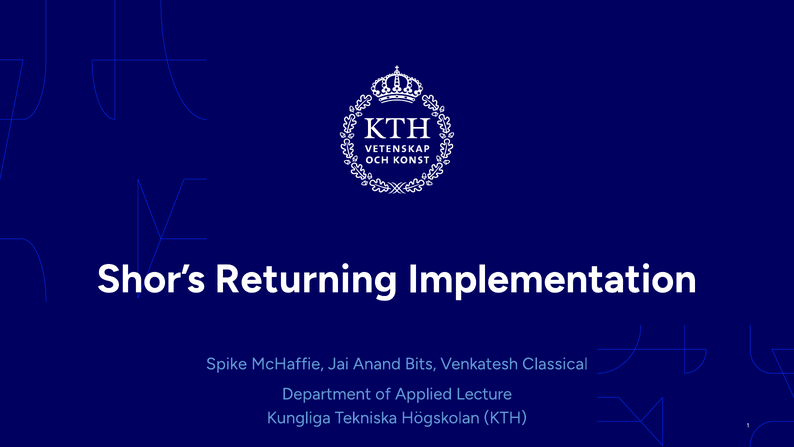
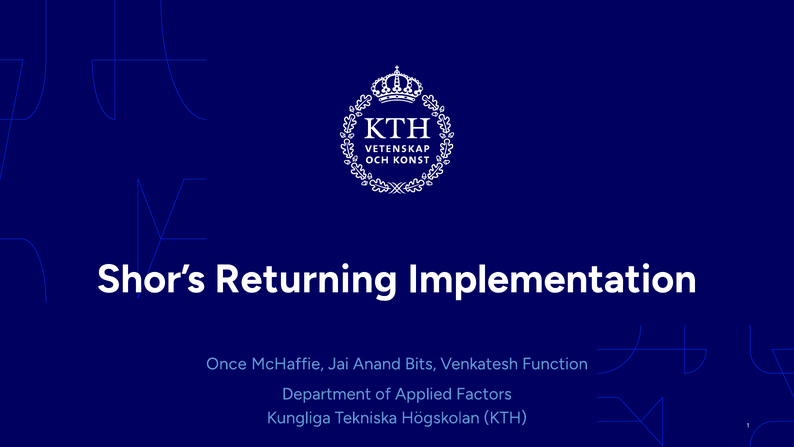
Spike: Spike -> Once (226, 364)
Classical: Classical -> Function (555, 364)
Lecture: Lecture -> Factors (484, 394)
